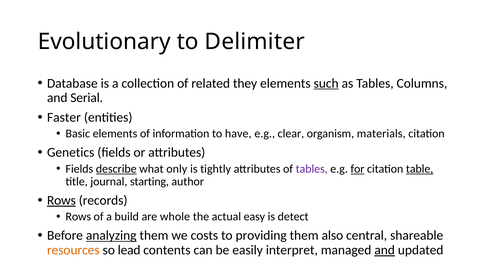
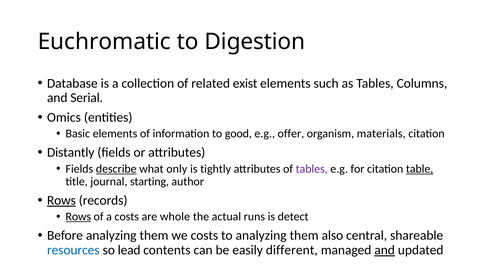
Evolutionary: Evolutionary -> Euchromatic (104, 42)
Delimiter: Delimiter -> Digestion (255, 42)
they: they -> exist (245, 83)
such underline: present -> none (326, 83)
Faster: Faster -> Omics (64, 117)
have: have -> good (238, 133)
clear: clear -> offer (291, 133)
Genetics: Genetics -> Distantly (71, 152)
for underline: present -> none (357, 168)
Rows underline: none -> present (78, 216)
a build: build -> costs (127, 216)
easy: easy -> runs (254, 216)
analyzing underline: present -> none (111, 235)
to providing: providing -> analyzing (261, 235)
resources colour: orange -> blue (73, 250)
interpret: interpret -> different (292, 250)
